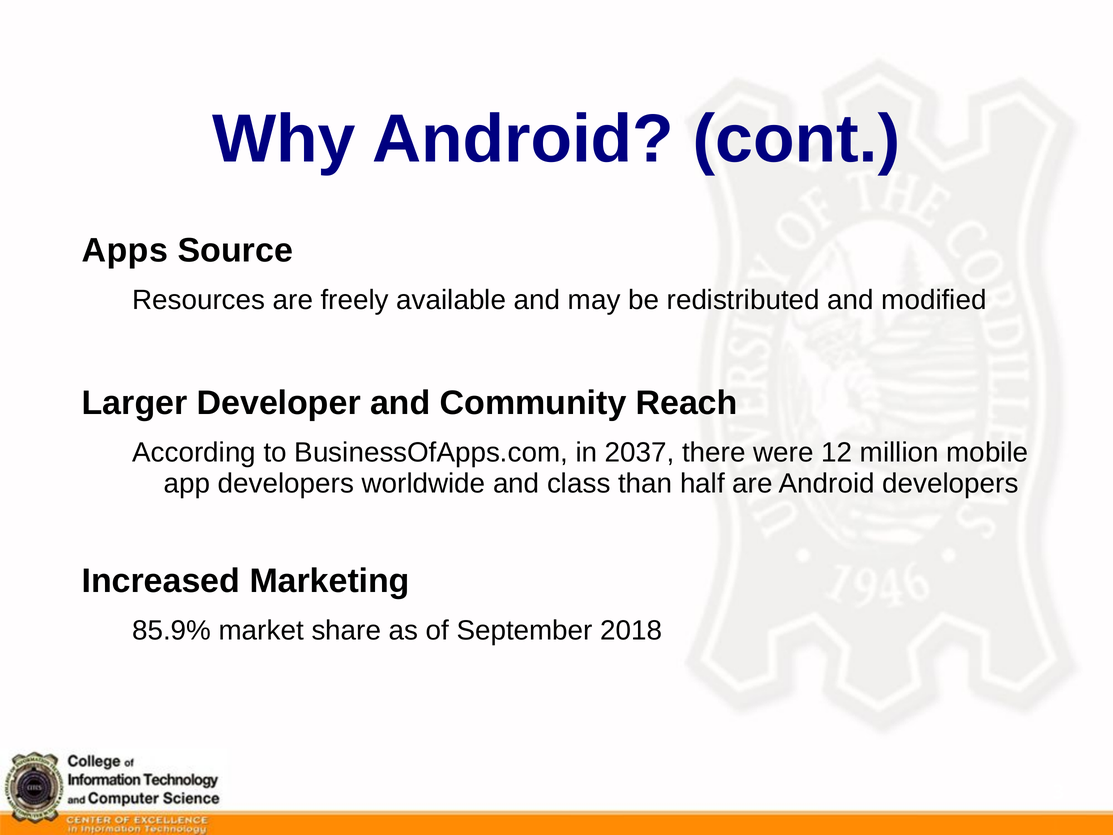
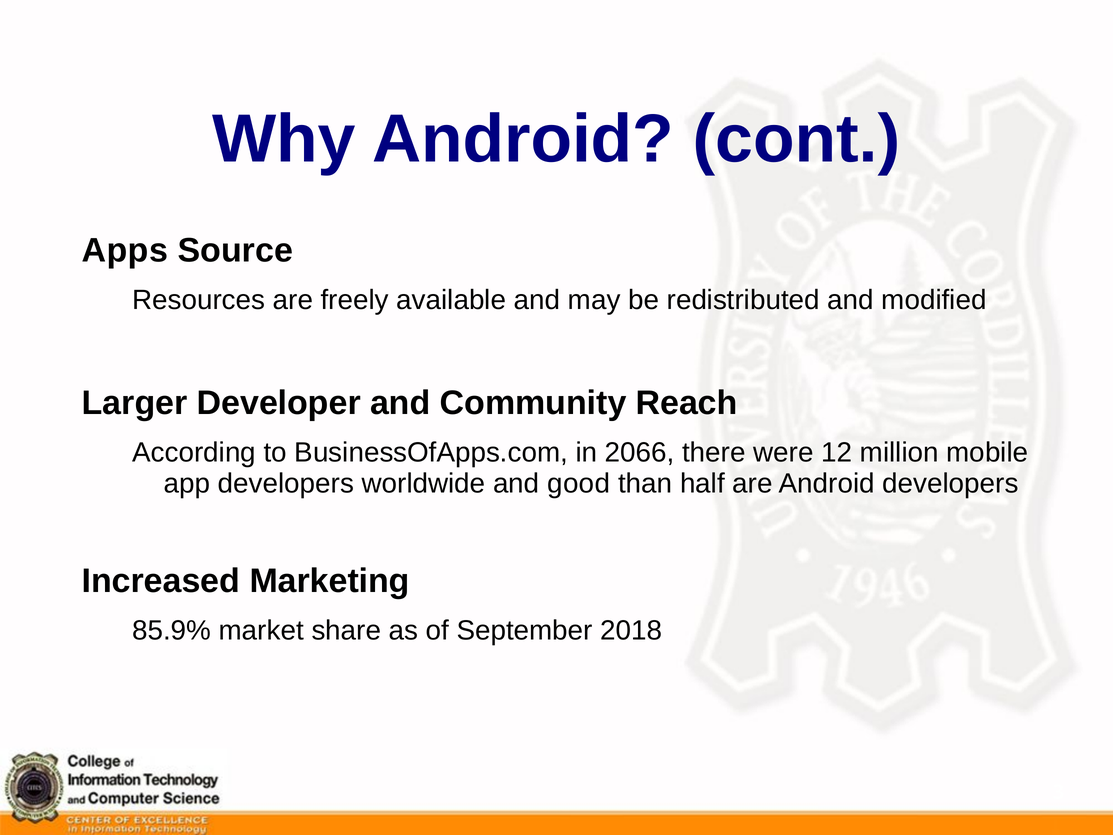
2037: 2037 -> 2066 (640, 452)
class: class -> good (579, 483)
